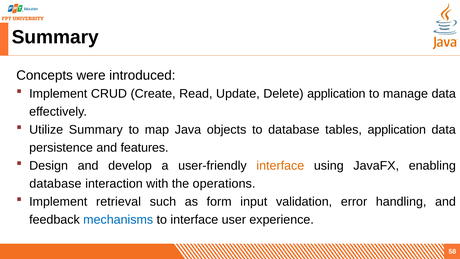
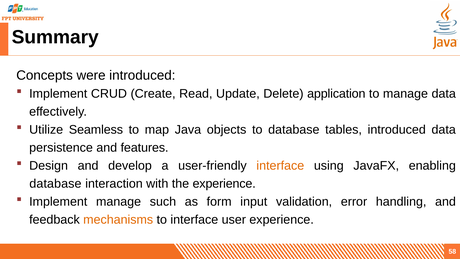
Utilize Summary: Summary -> Seamless (96, 130)
tables application: application -> introduced (397, 130)
the operations: operations -> experience (224, 184)
Implement retrieval: retrieval -> manage (119, 202)
mechanisms colour: blue -> orange (118, 220)
